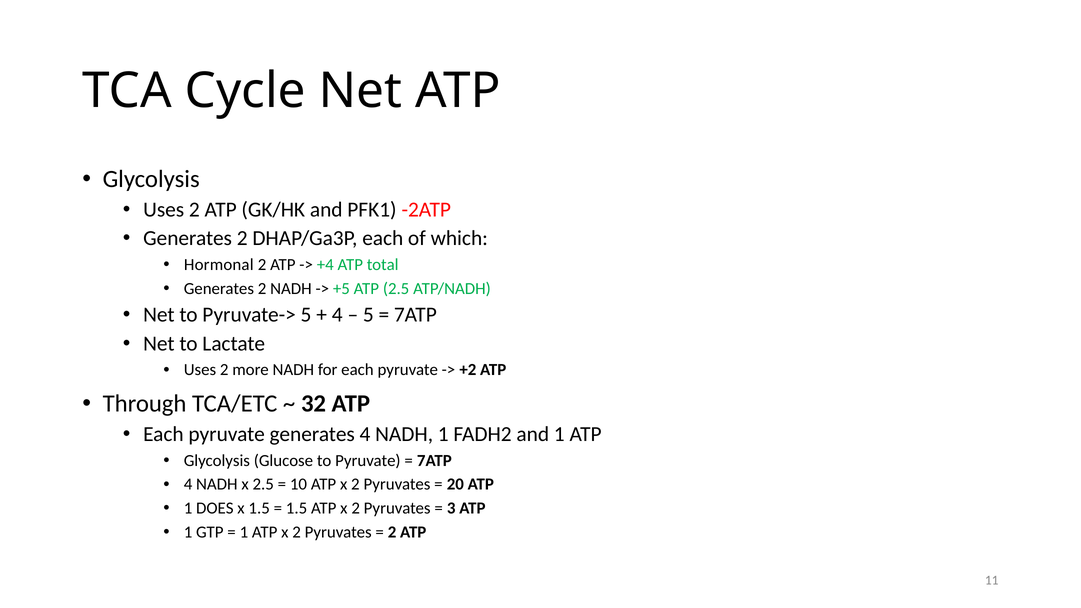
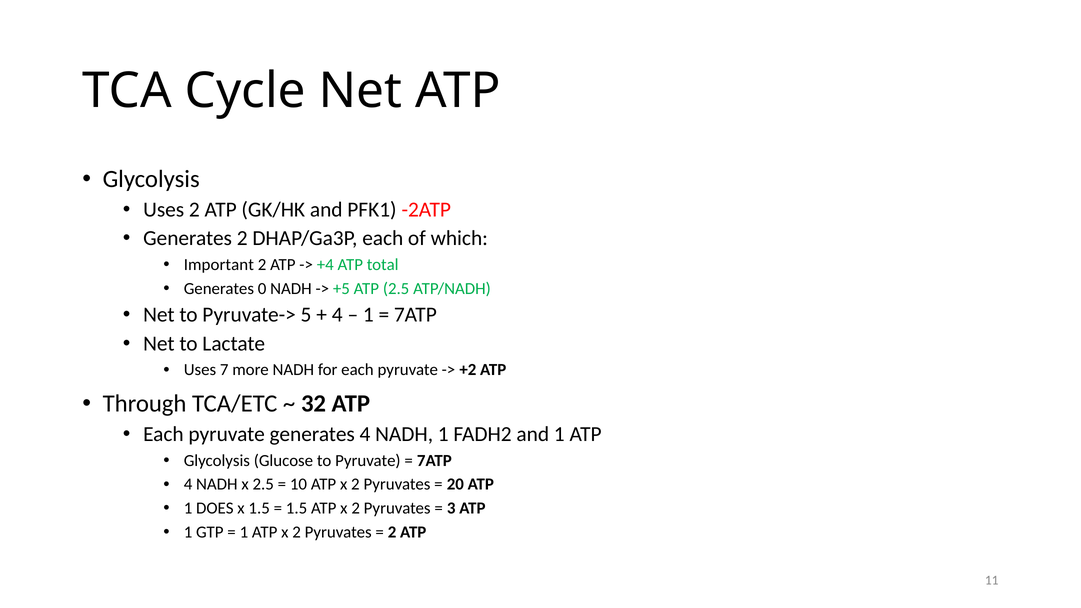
Hormonal: Hormonal -> Important (219, 265)
2: 2 -> 0 (262, 289)
5: 5 -> 1 (368, 315)
2: 2 -> 7 (224, 370)
